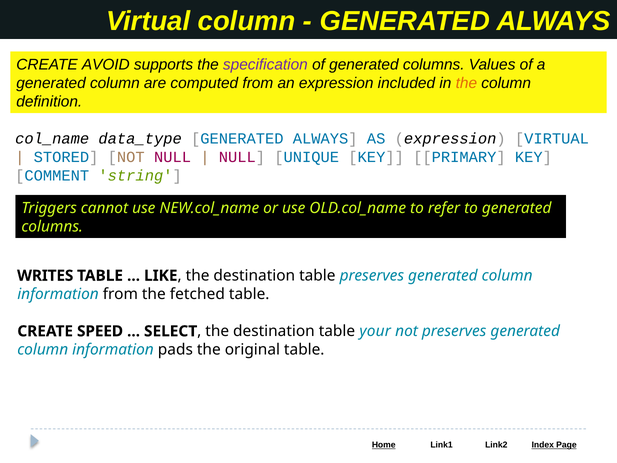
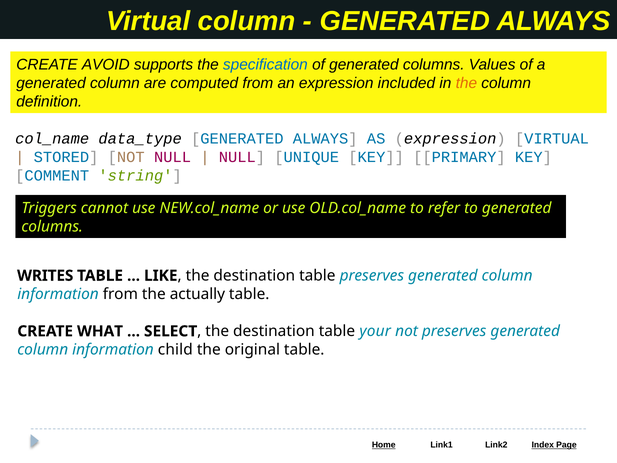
specification colour: purple -> blue (265, 65)
fetched: fetched -> actually (197, 294)
SPEED: SPEED -> WHAT (100, 331)
pads: pads -> child (175, 350)
